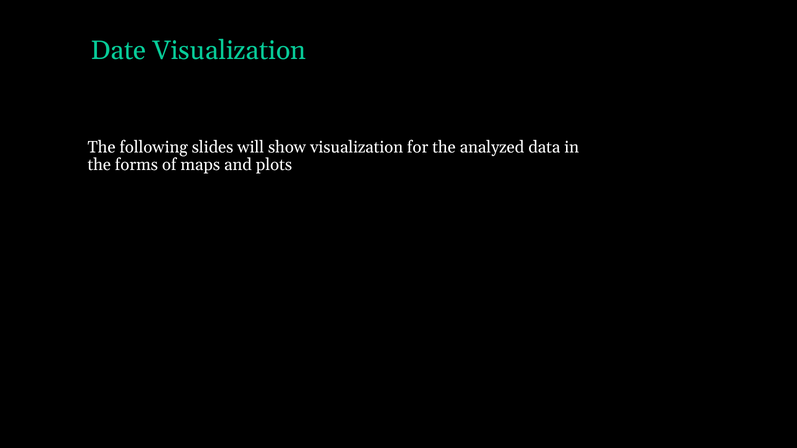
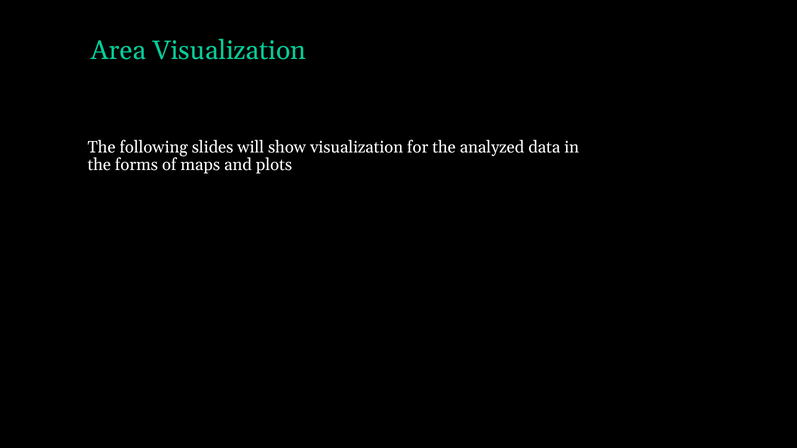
Date: Date -> Area (118, 51)
